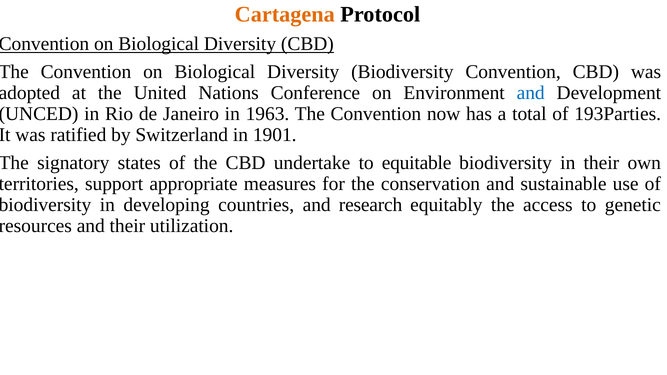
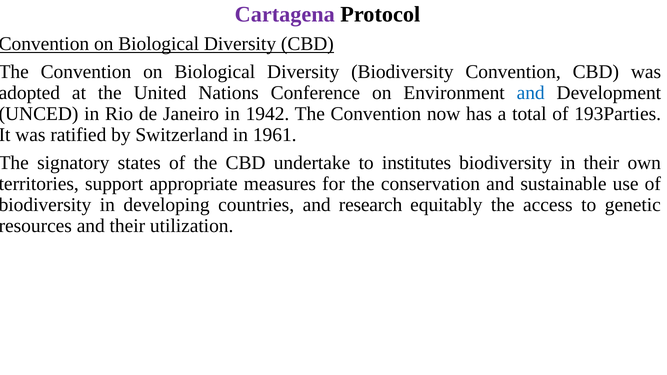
Cartagena colour: orange -> purple (285, 14)
1963: 1963 -> 1942 (267, 114)
1901: 1901 -> 1961 (275, 135)
equitable: equitable -> institutes (417, 163)
